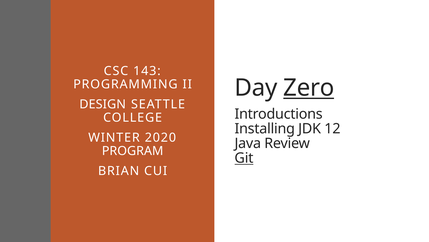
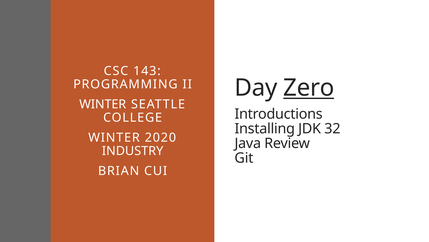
DESIGN: DESIGN -> WINTER (103, 104)
12: 12 -> 32 (332, 129)
PROGRAM: PROGRAM -> INDUSTRY (133, 151)
Git underline: present -> none (244, 158)
